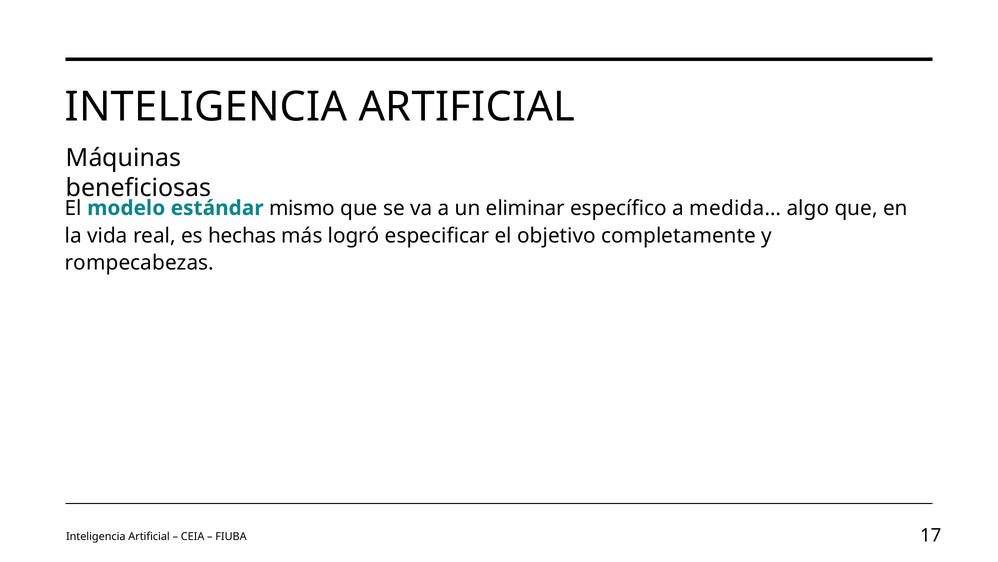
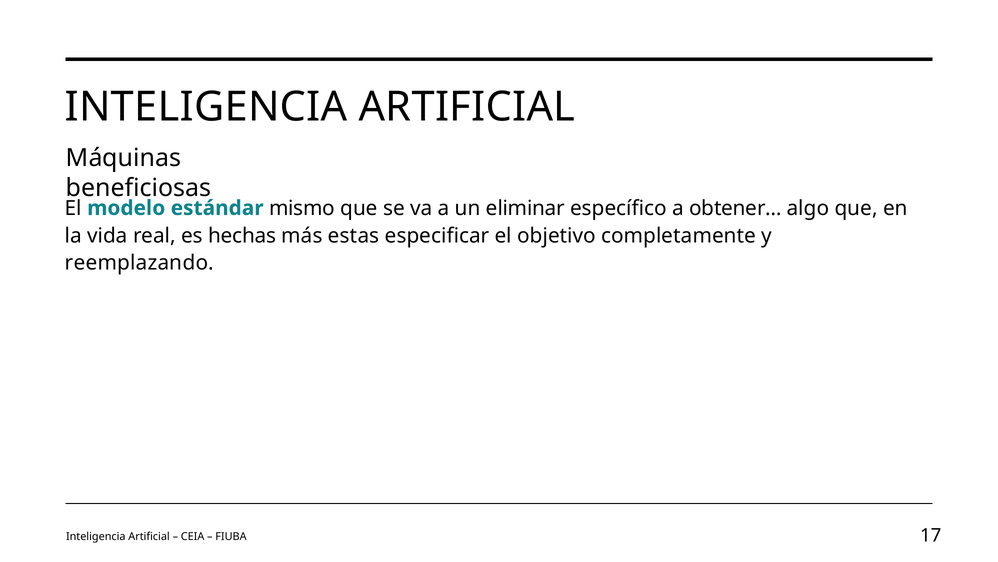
medida…: medida… -> obtener… (735, 208)
logró: logró -> estas (354, 235)
rompecabezas: rompecabezas -> reemplazando (139, 263)
